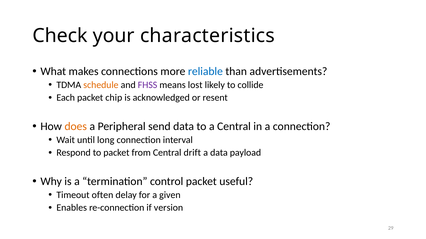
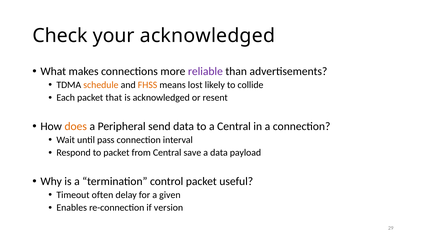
your characteristics: characteristics -> acknowledged (207, 36)
reliable colour: blue -> purple (205, 72)
FHSS colour: purple -> orange (148, 85)
chip: chip -> that (114, 98)
long: long -> pass (106, 140)
drift: drift -> save (192, 153)
